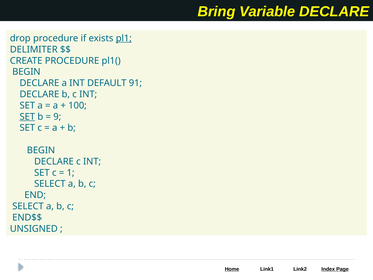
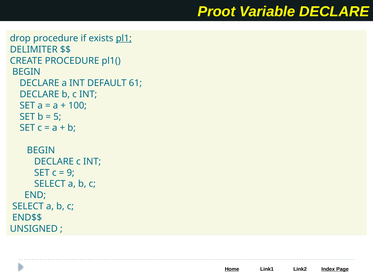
Bring: Bring -> Proot (217, 12)
91: 91 -> 61 (135, 83)
SET underline: present -> none (27, 117)
9: 9 -> 5 (57, 117)
1: 1 -> 9 (71, 173)
